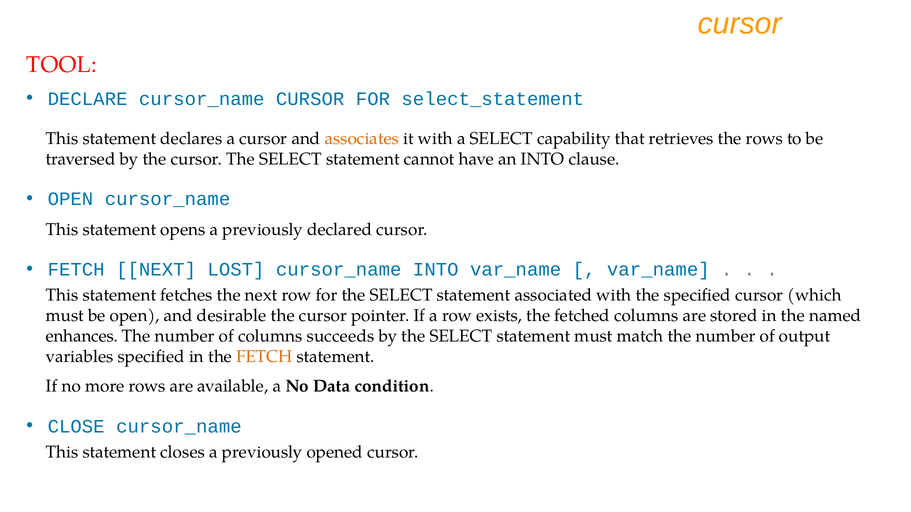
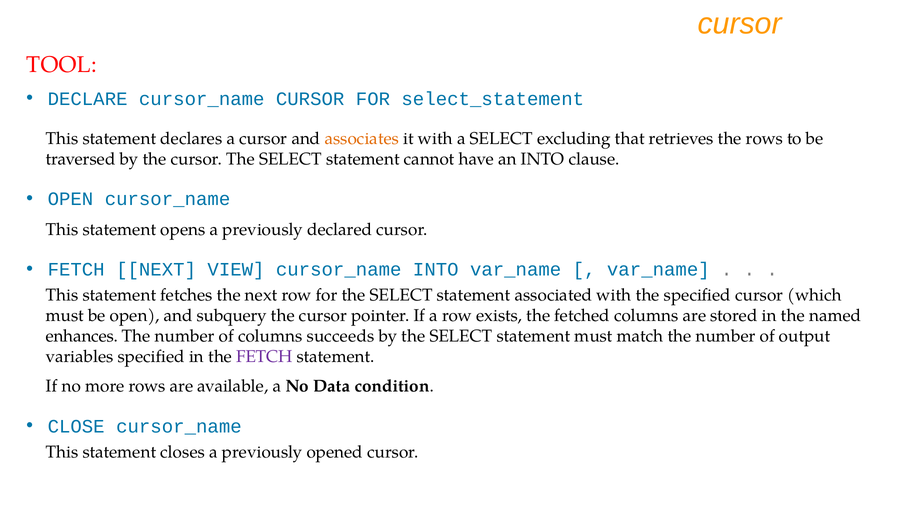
capability: capability -> excluding (574, 139)
LOST: LOST -> VIEW (236, 270)
desirable: desirable -> subquery (232, 316)
FETCH colour: orange -> purple (264, 357)
